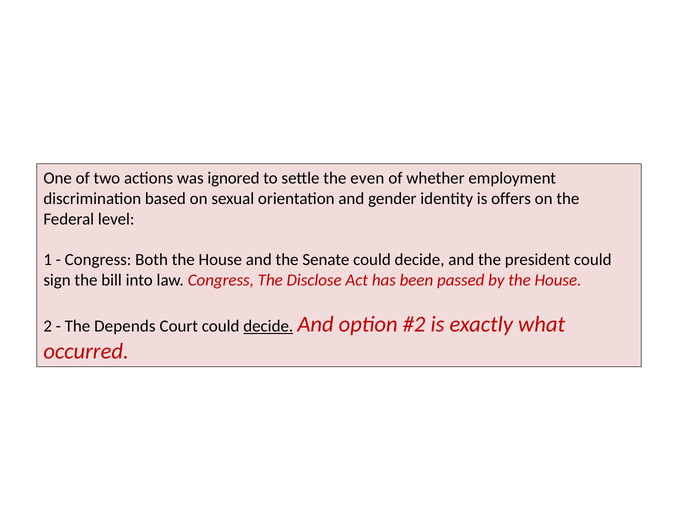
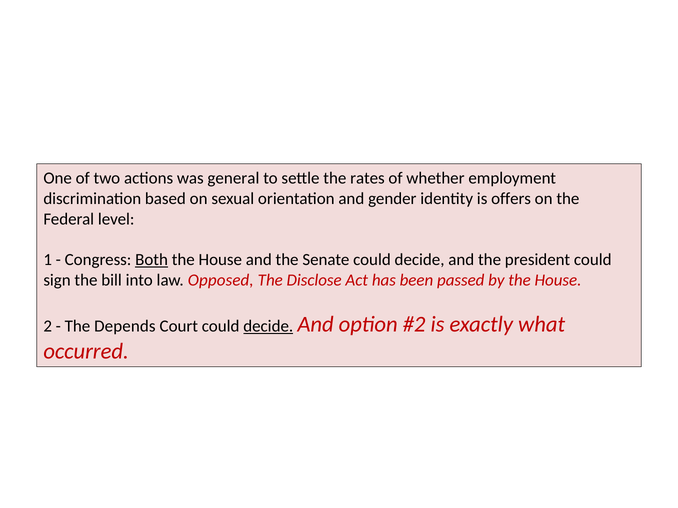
ignored: ignored -> general (233, 179)
even: even -> rates (367, 179)
Both underline: none -> present (152, 260)
law Congress: Congress -> Opposed (221, 280)
